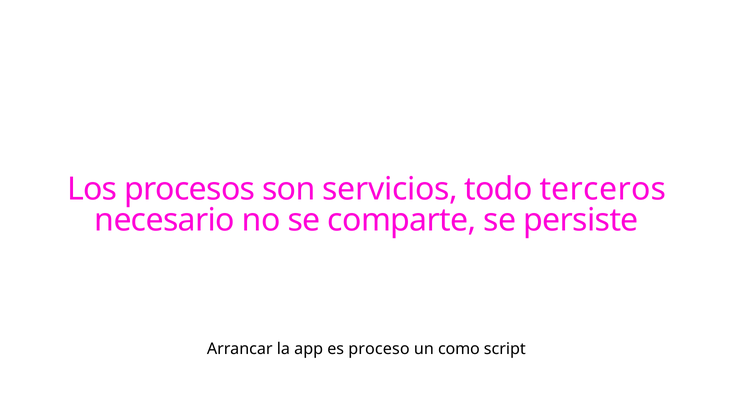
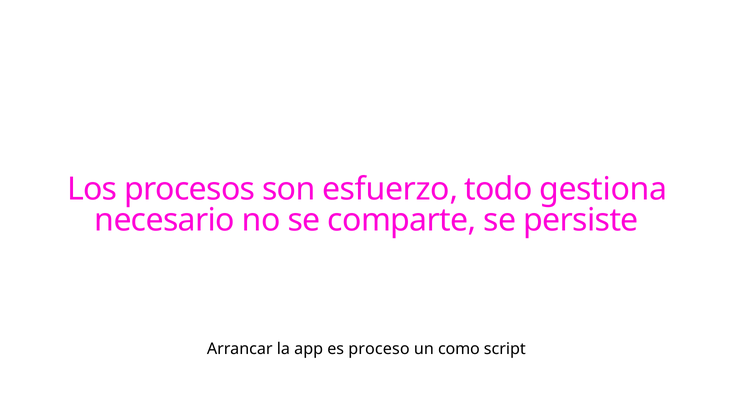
servicios: servicios -> esfuerzo (390, 189)
terceros: terceros -> gestiona (603, 189)
